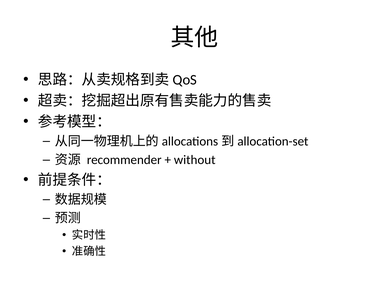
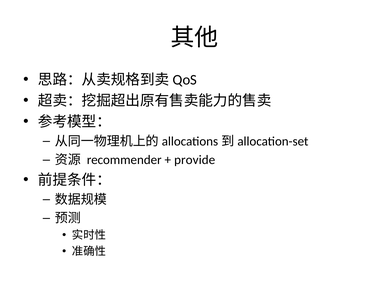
without: without -> provide (195, 160)
